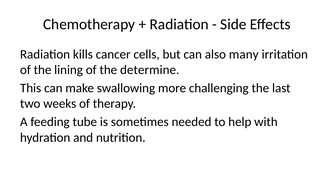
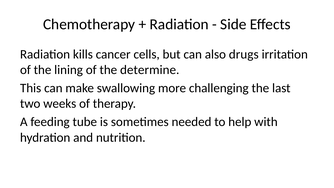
many: many -> drugs (244, 54)
